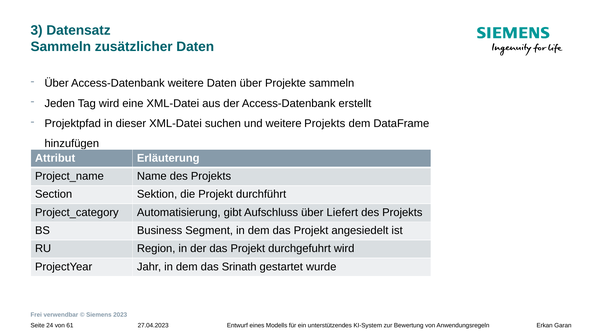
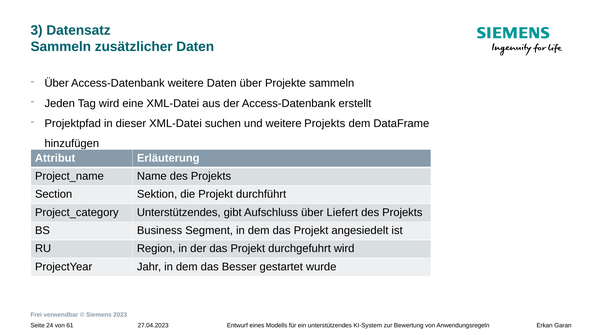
Automatisierung: Automatisierung -> Unterstützendes (179, 212)
Srinath: Srinath -> Besser (239, 266)
